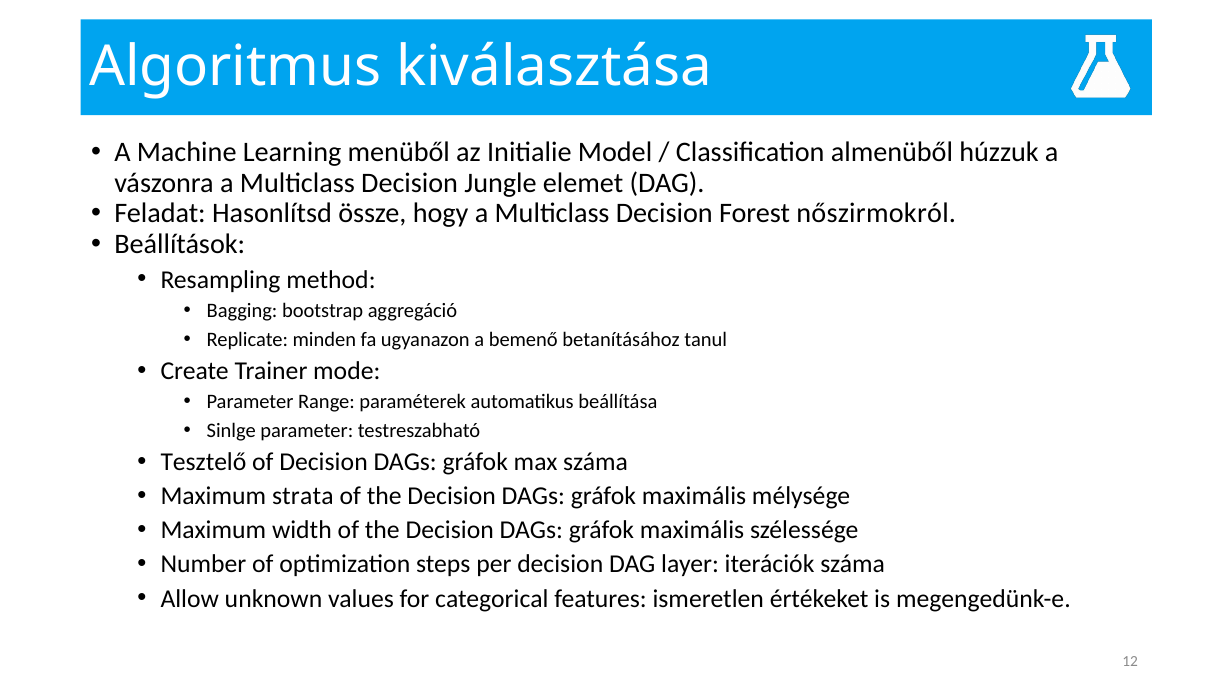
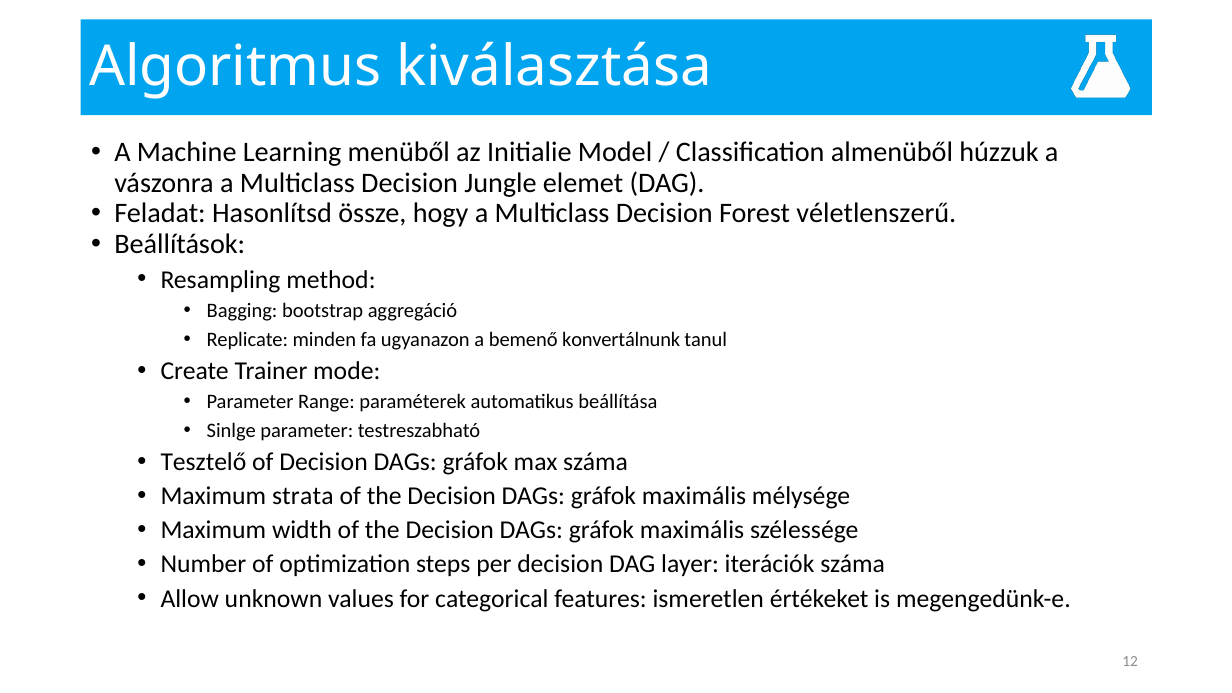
nőszirmokról: nőszirmokról -> véletlenszerű (876, 214)
betanításához: betanításához -> konvertálnunk (621, 339)
